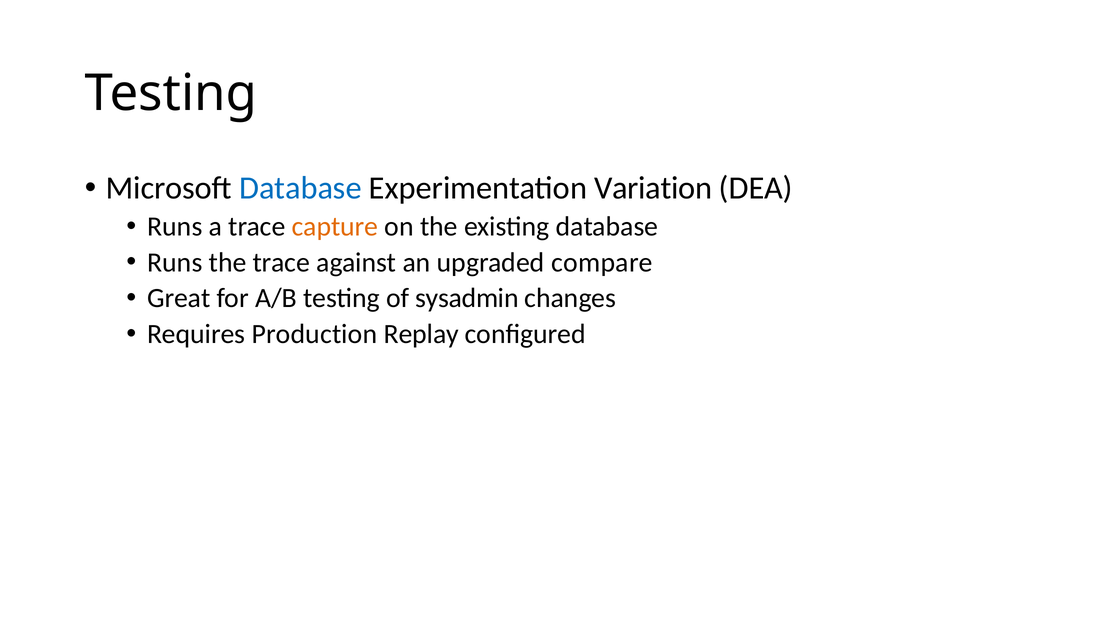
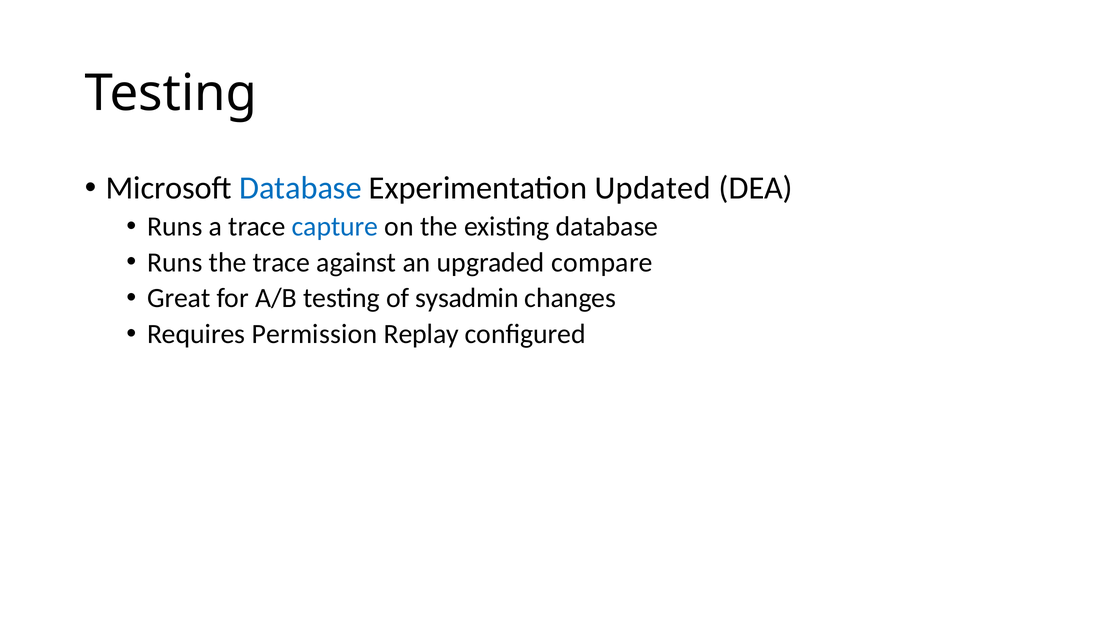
Variation: Variation -> Updated (653, 188)
capture colour: orange -> blue (335, 226)
Production: Production -> Permission (314, 334)
